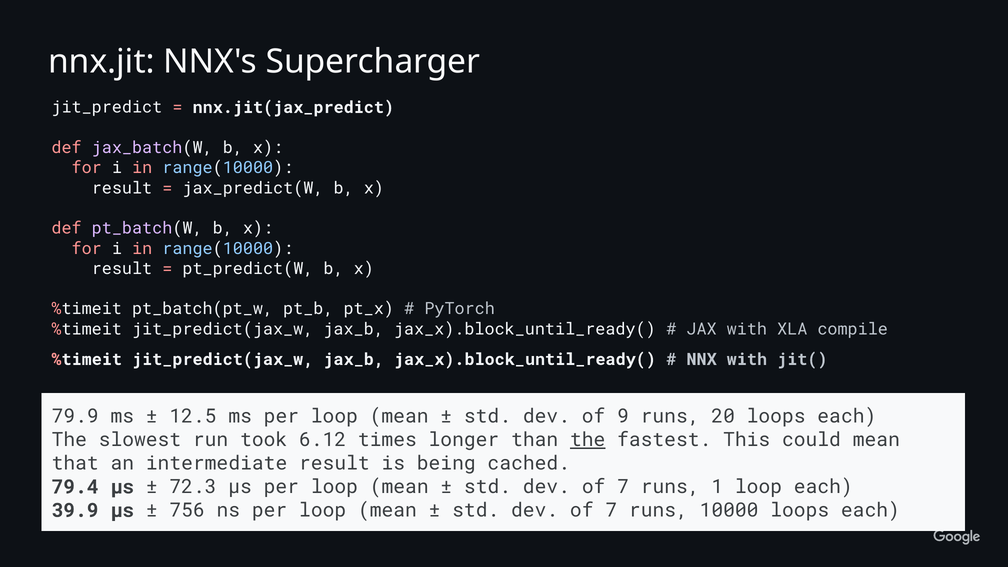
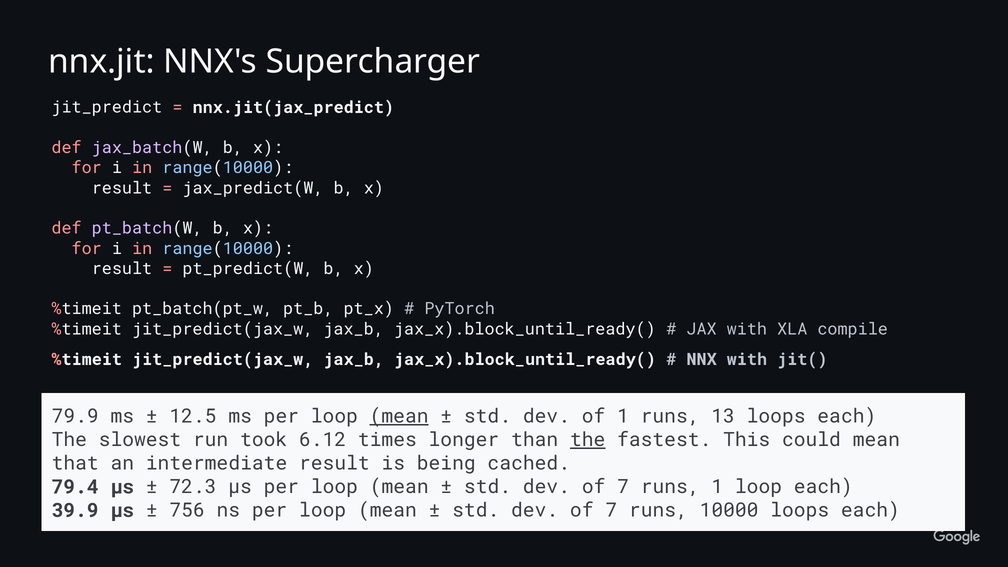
mean underline: none -> present (399, 416)
of 9: 9 -> 1 (623, 416)
20: 20 -> 13 (723, 416)
